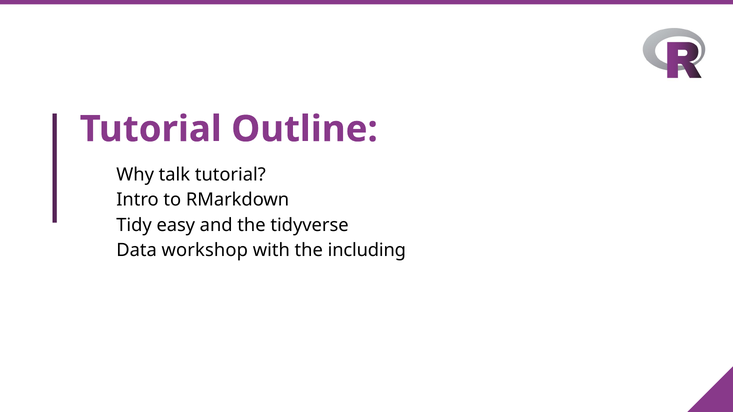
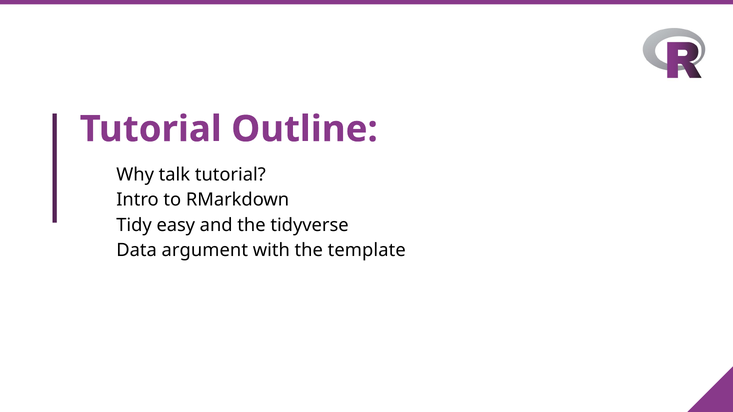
workshop: workshop -> argument (205, 251)
including: including -> template (367, 251)
